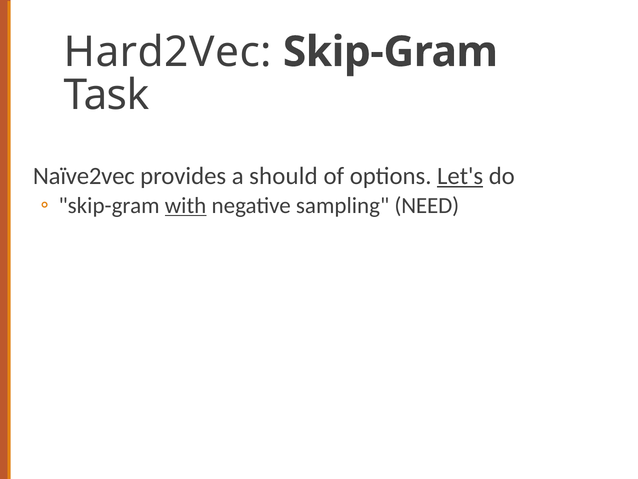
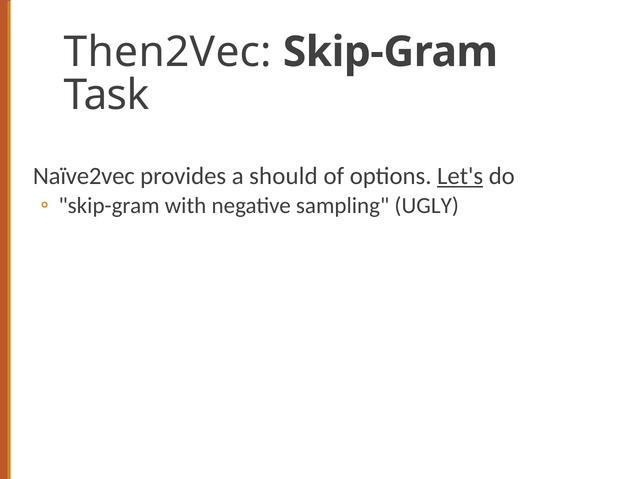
Hard2Vec: Hard2Vec -> Then2Vec (168, 52)
with underline: present -> none (186, 205)
NEED: NEED -> UGLY (427, 205)
